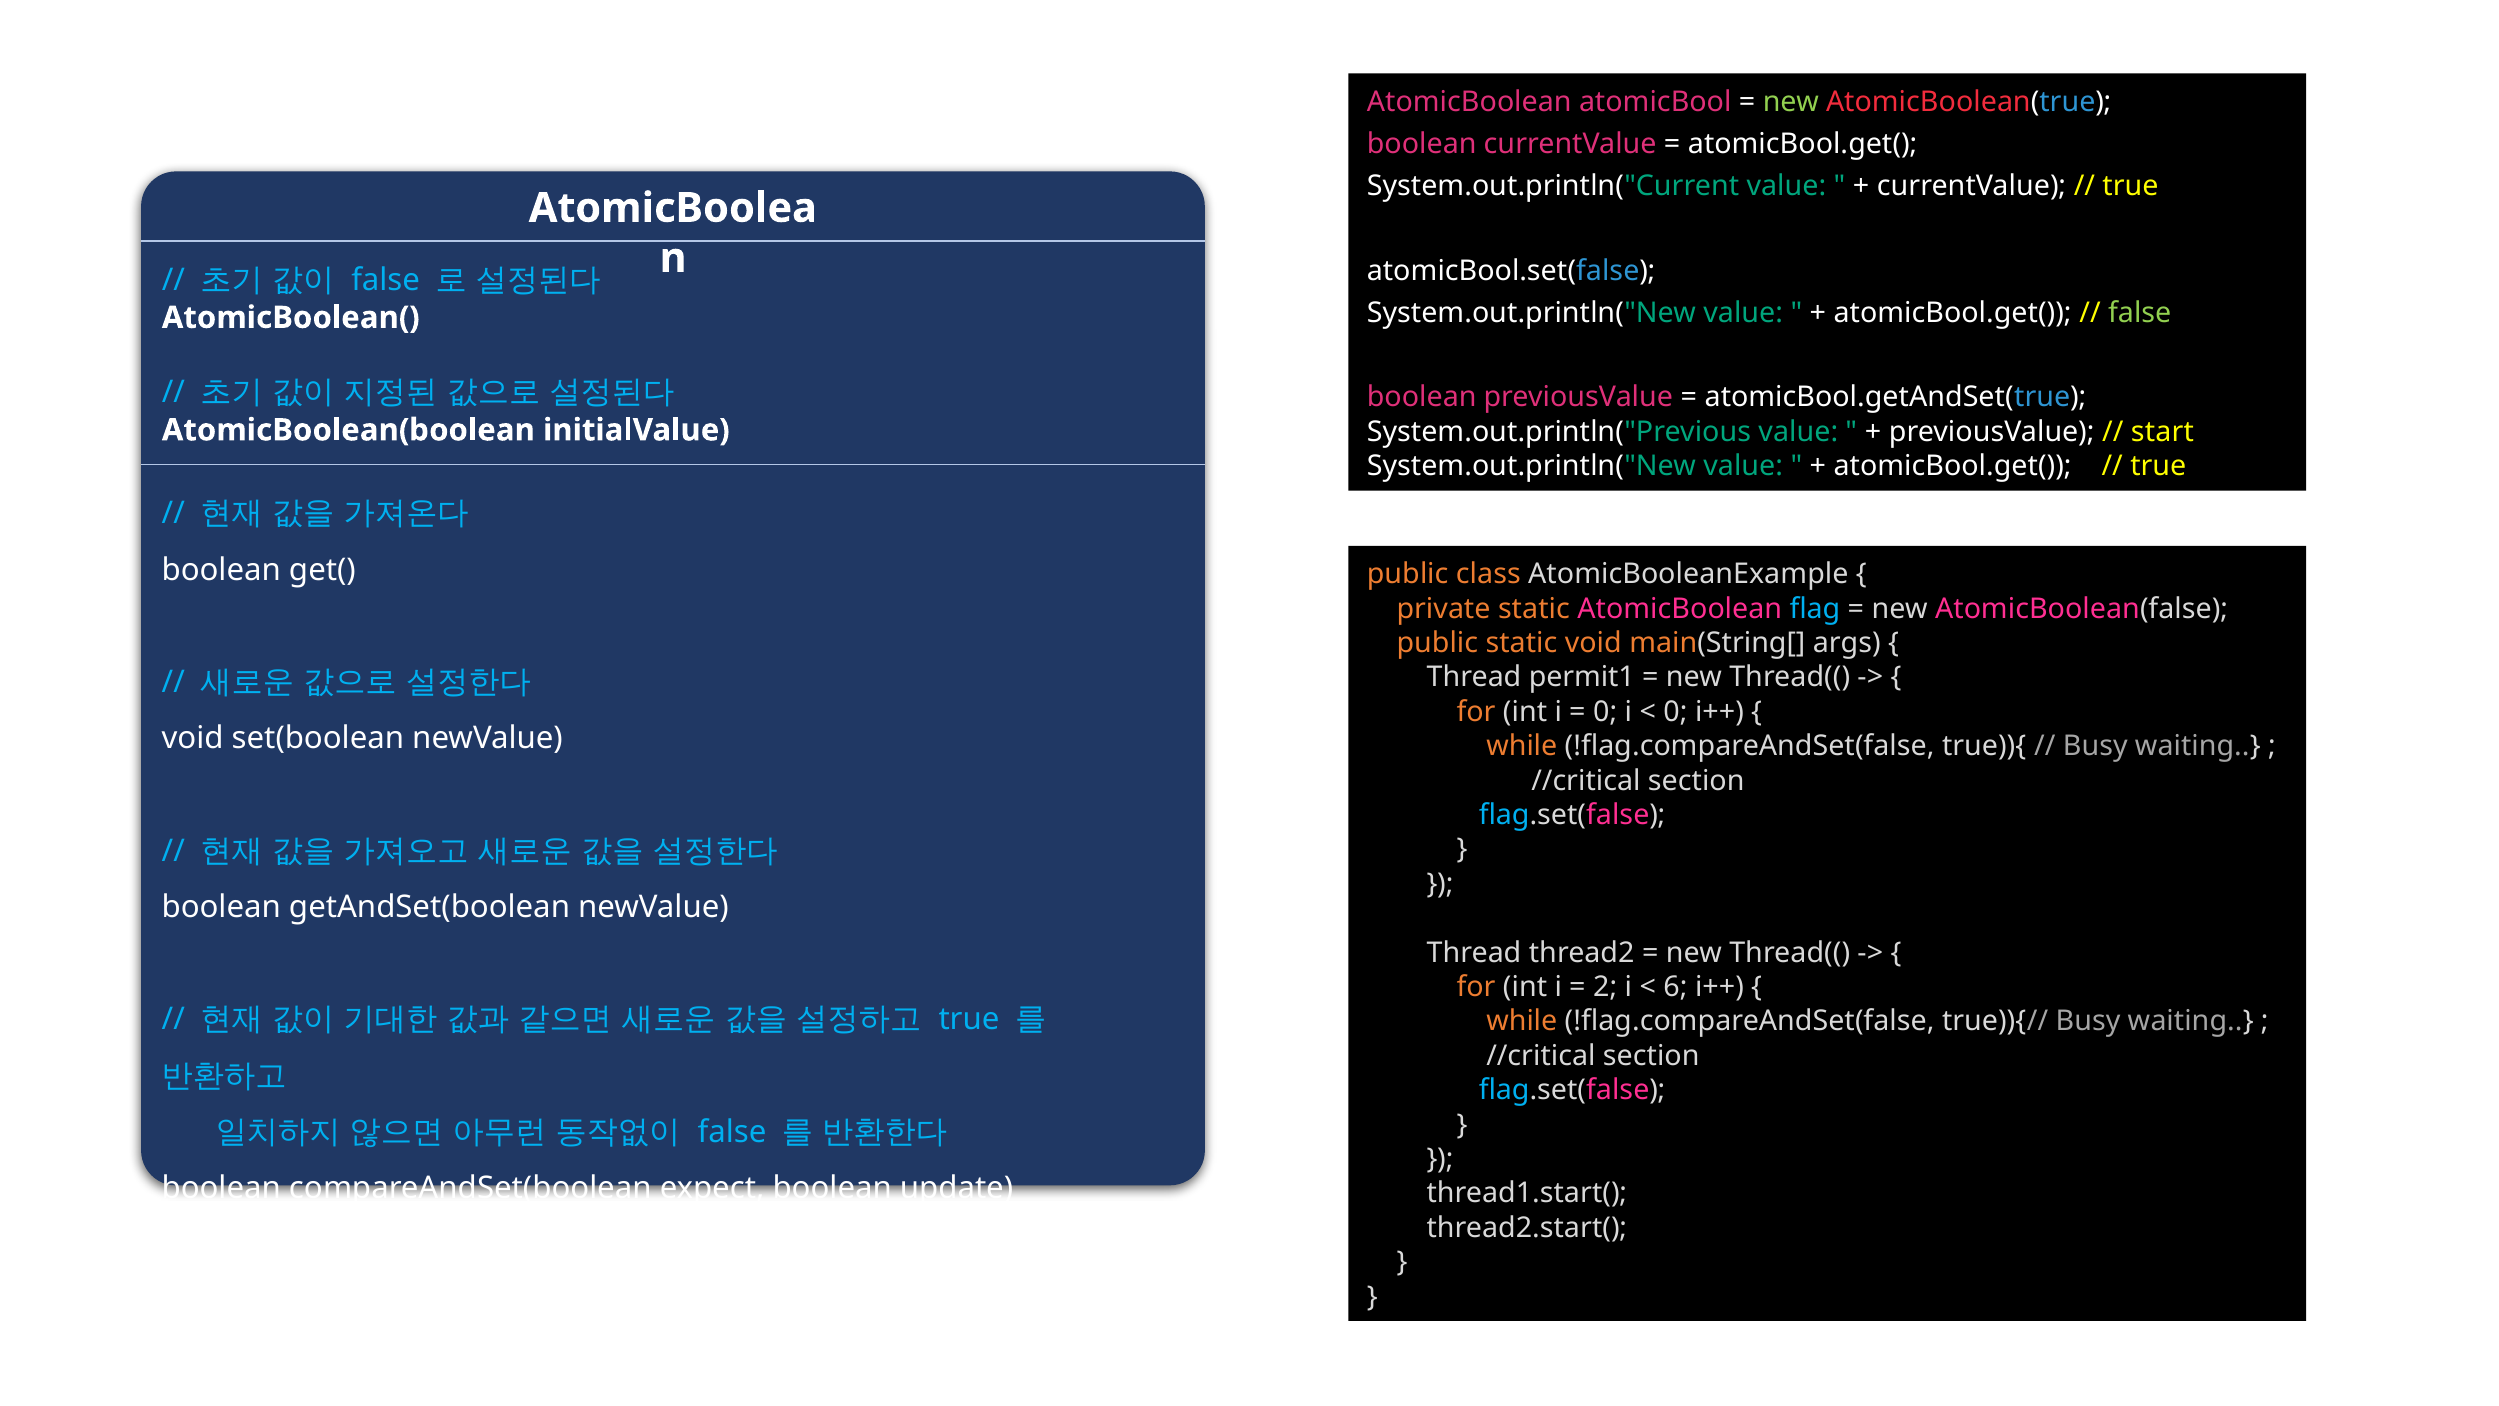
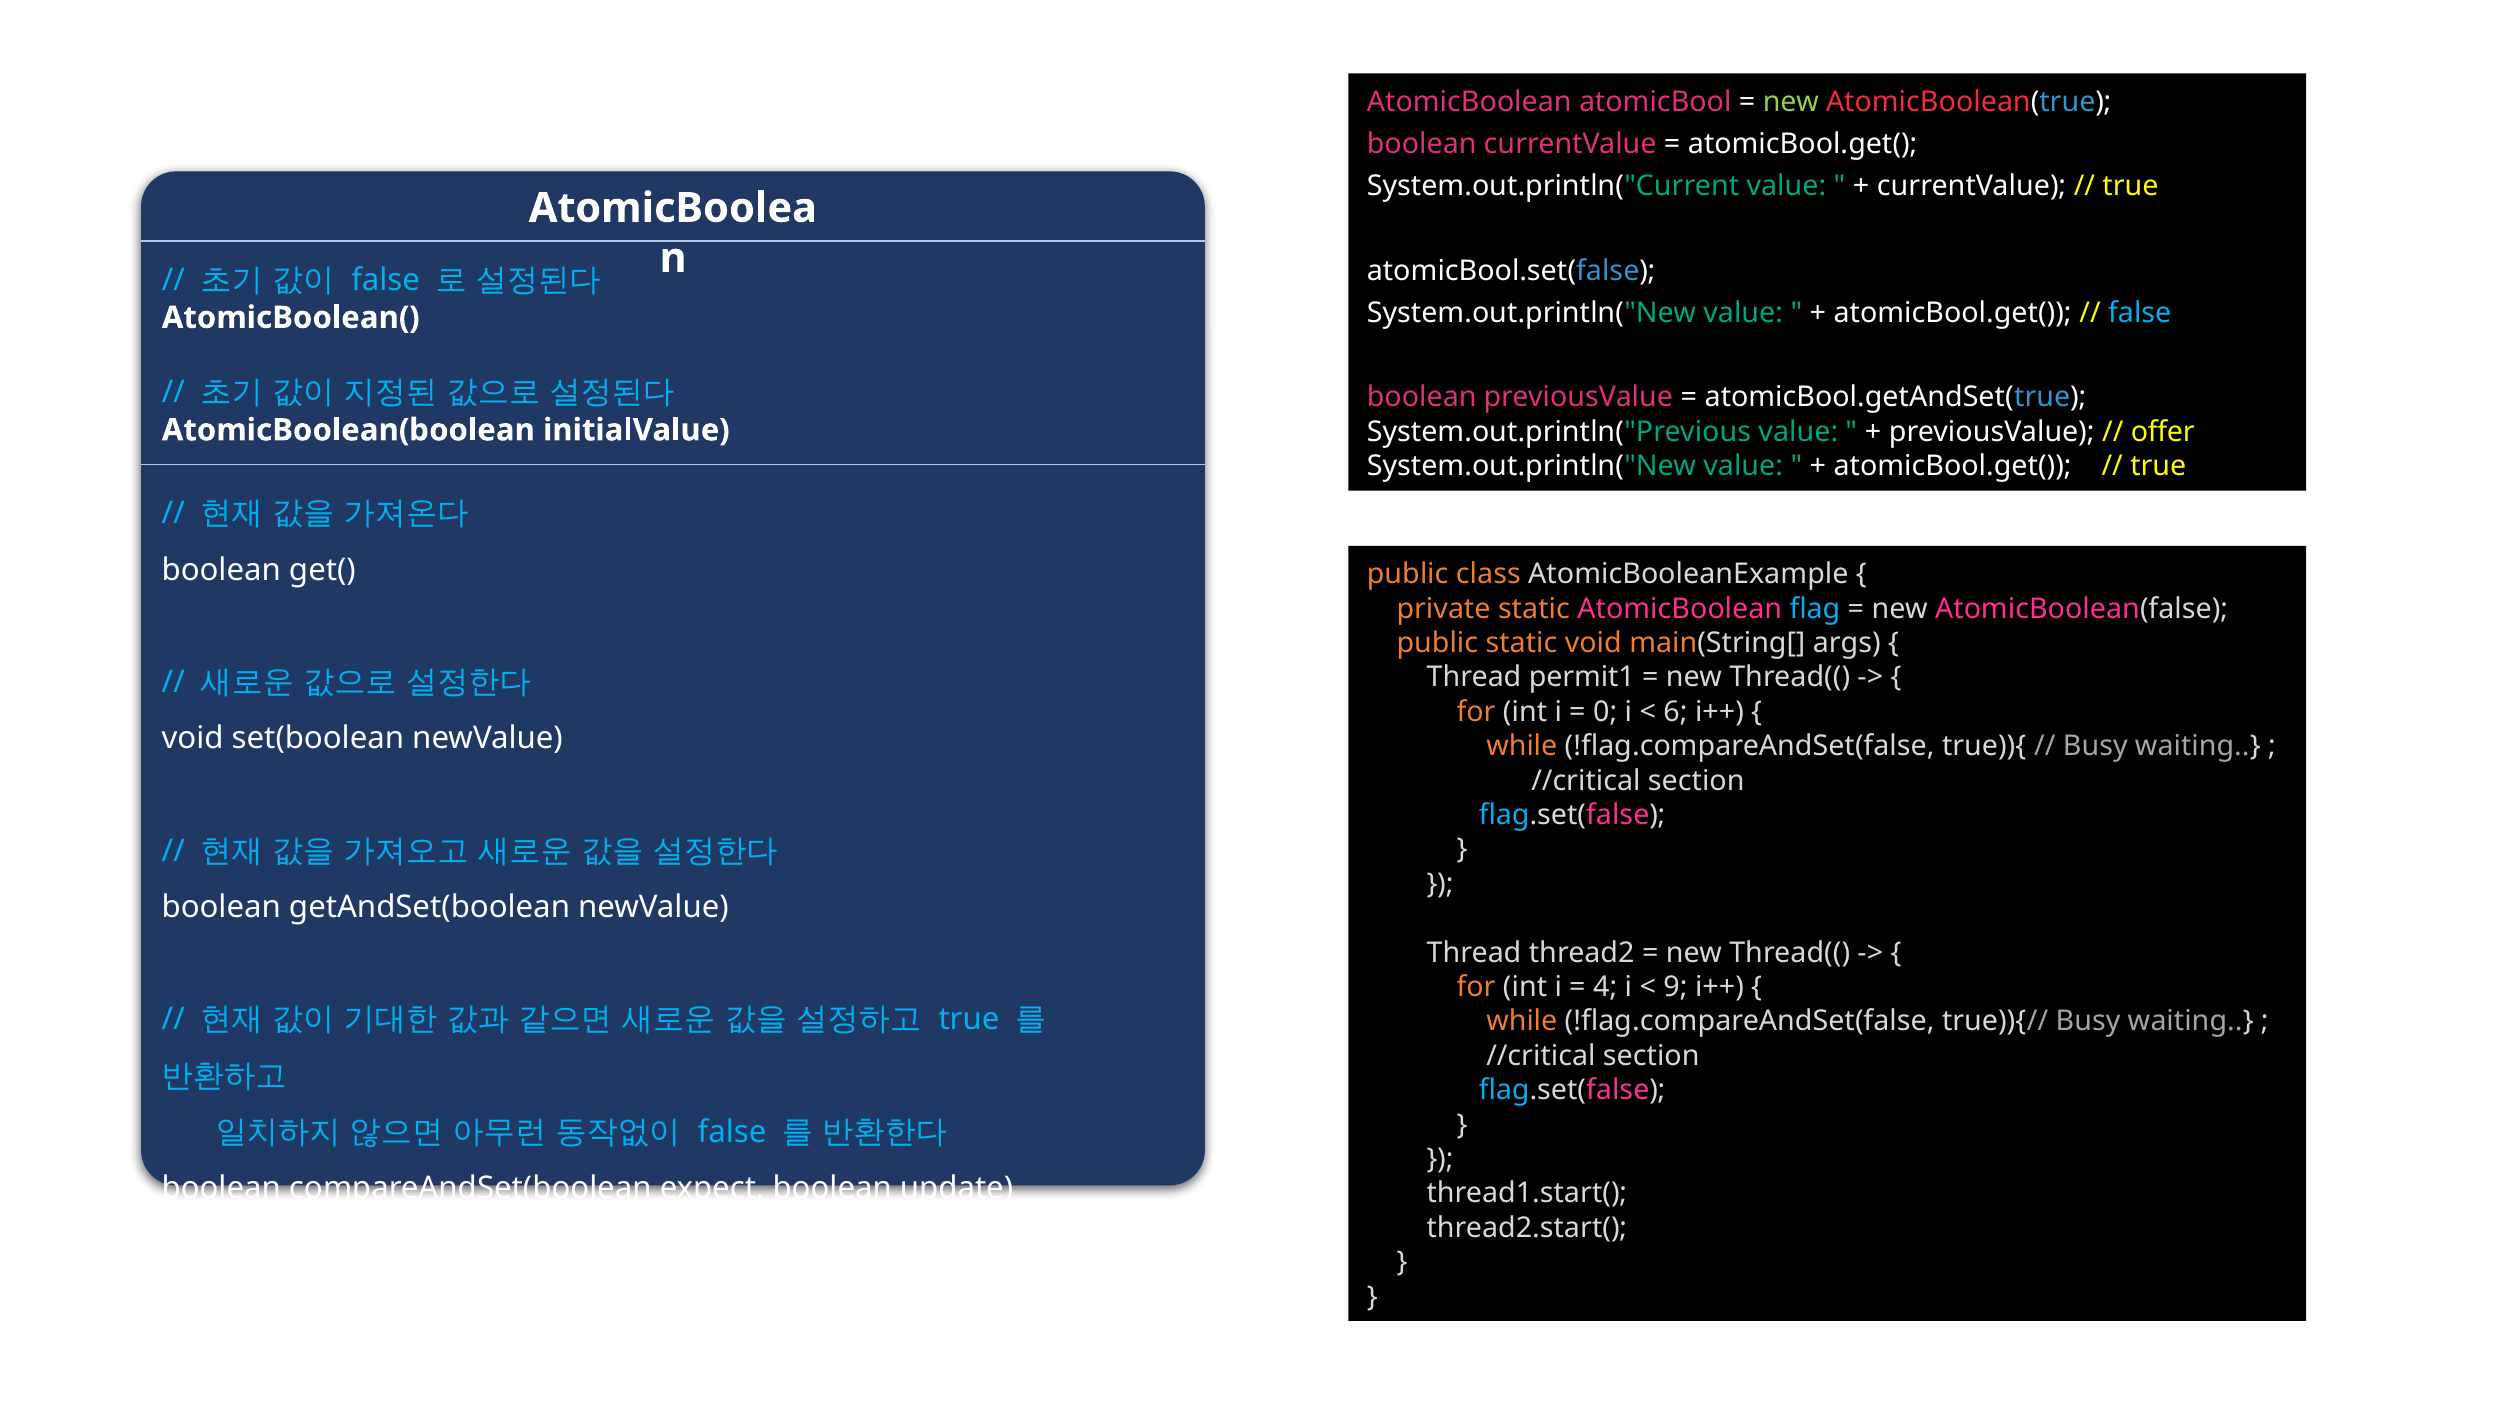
false colour: light green -> light blue (2140, 313)
start: start -> offer (2163, 432)
0: 0 -> 6 (1675, 712)
2: 2 -> 4 (1605, 987)
6: 6 -> 9 (1675, 987)
